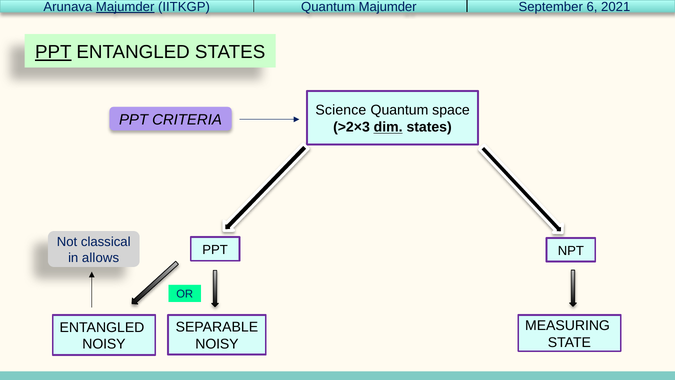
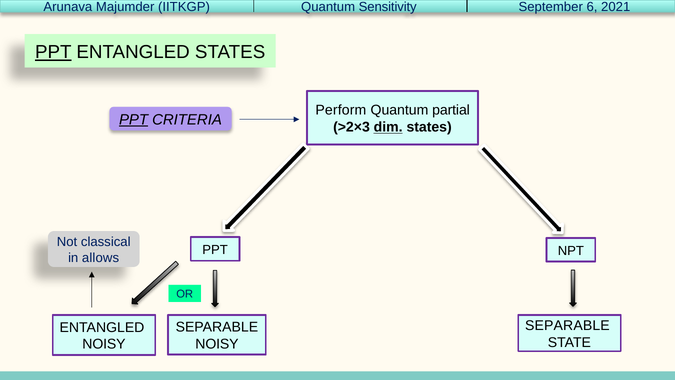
Majumder underline: present -> none (125, 7)
Quantum Majumder: Majumder -> Sensitivity (388, 7)
Science: Science -> Perform (341, 110)
space: space -> partial (451, 110)
PPT underline: none -> present (134, 120)
MEASURING: MEASURING -> SEPARABLE (567, 325)
